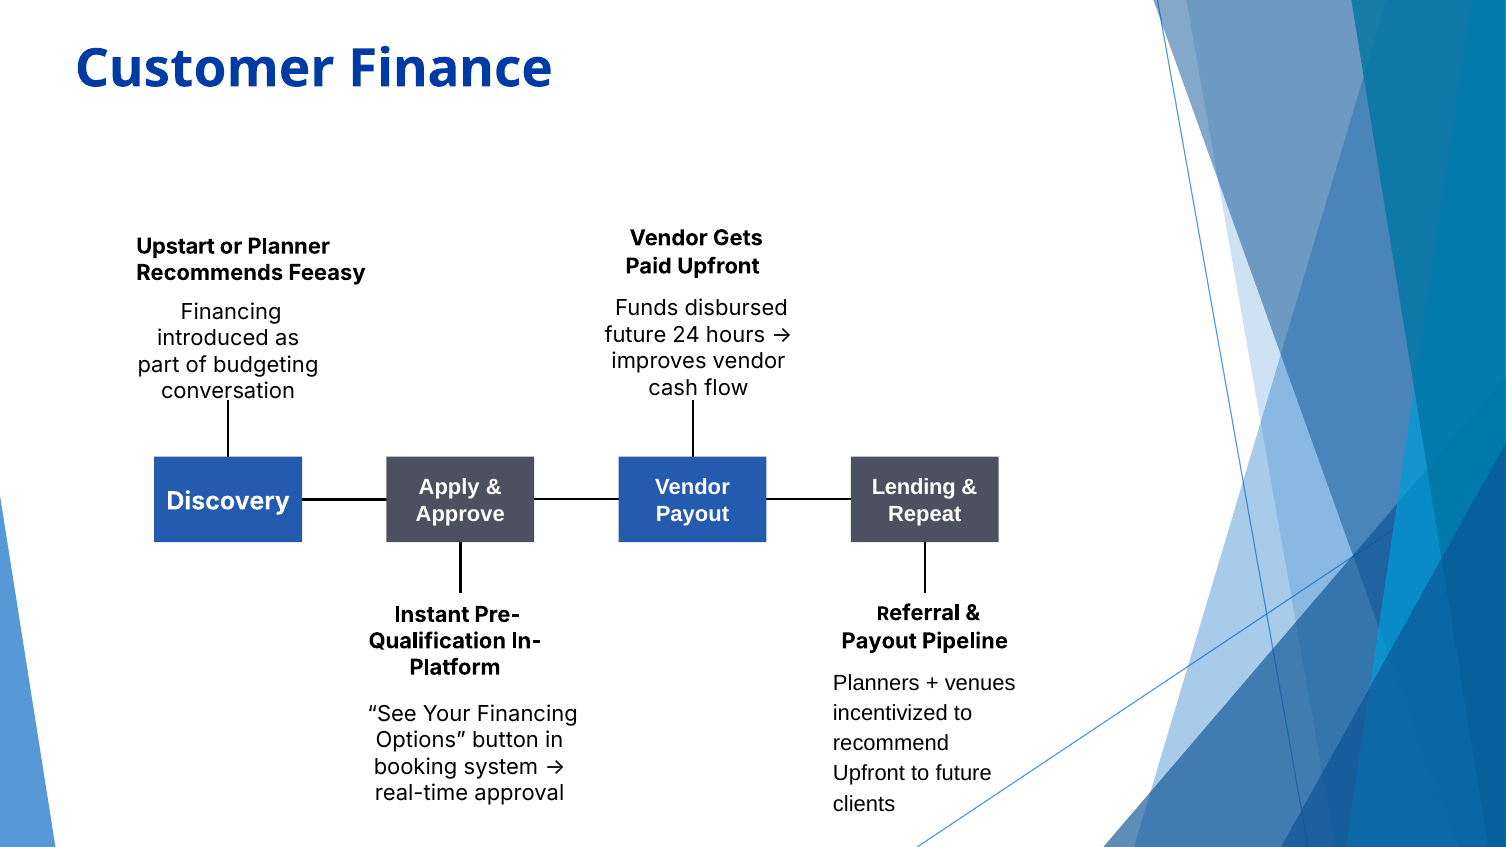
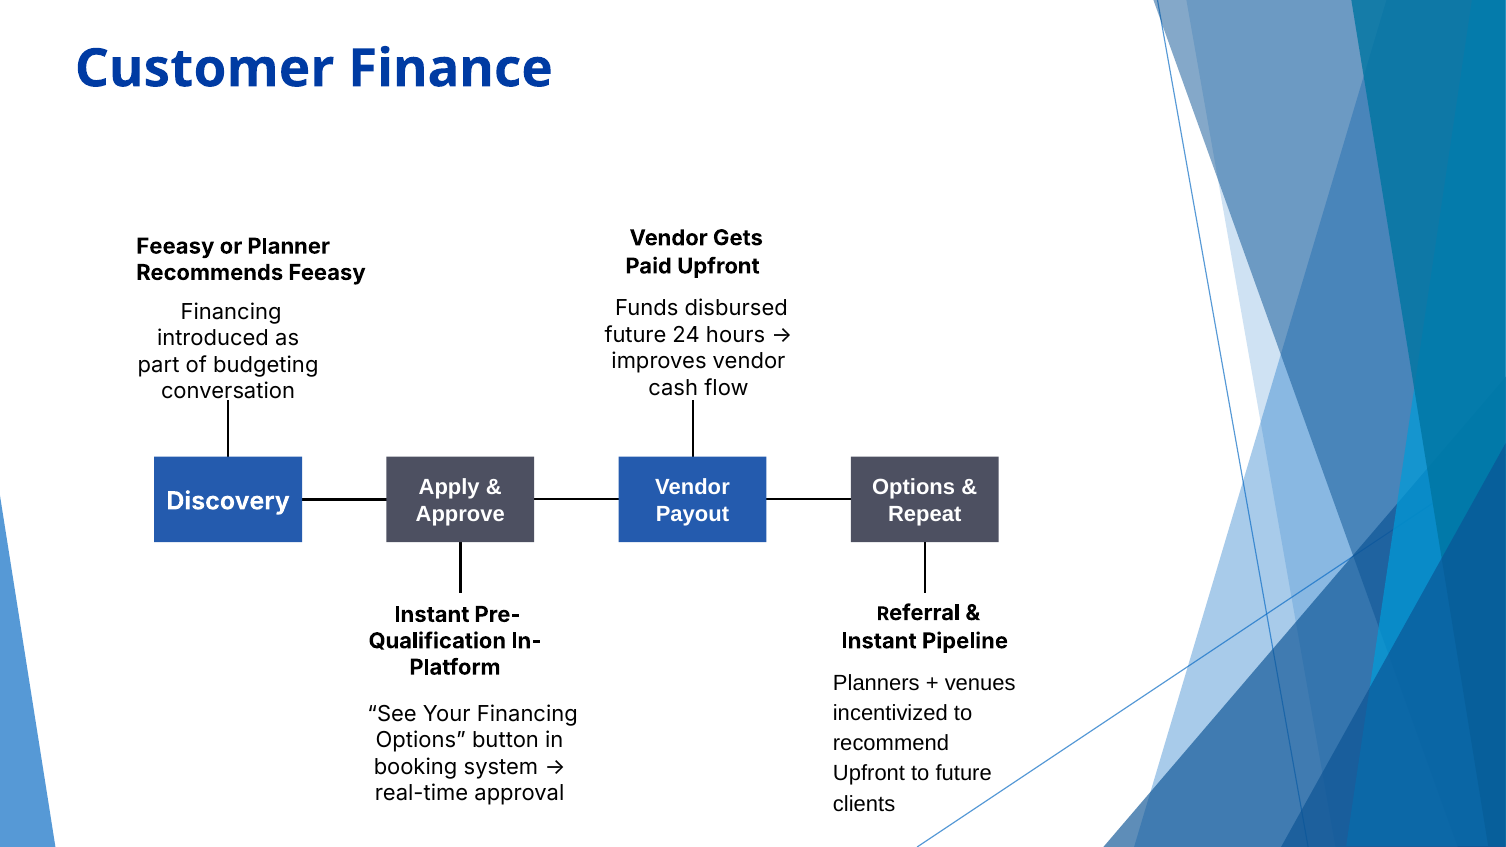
Upstart: Upstart -> Feeasy (175, 246)
Lending: Lending -> Options (914, 488)
Payout: Payout -> Instant (879, 641)
